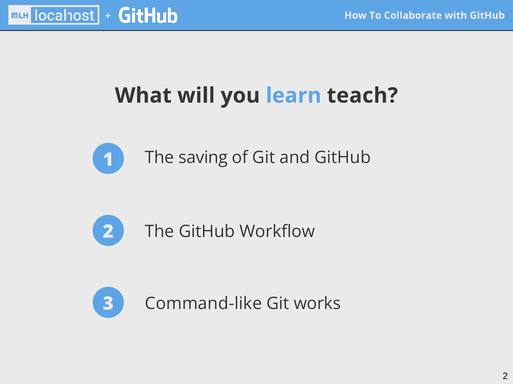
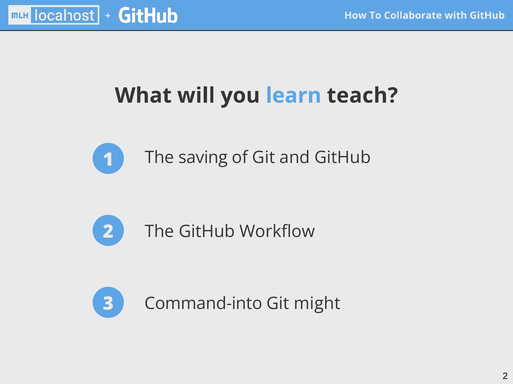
Command-like: Command-like -> Command-into (204, 304)
works: works -> might (317, 304)
